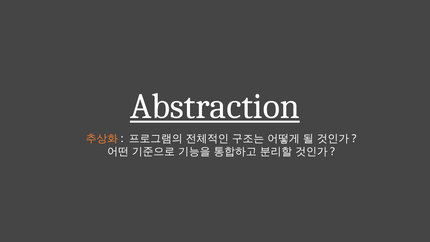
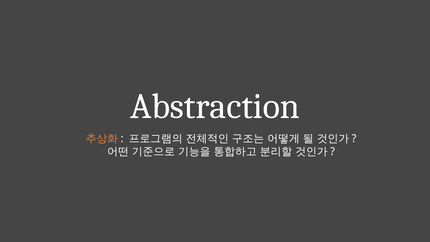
Abstraction underline: present -> none (215, 106)
